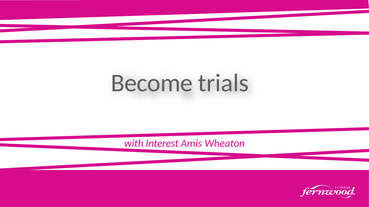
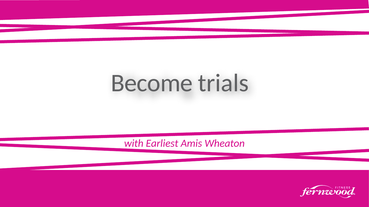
Interest: Interest -> Earliest (162, 144)
